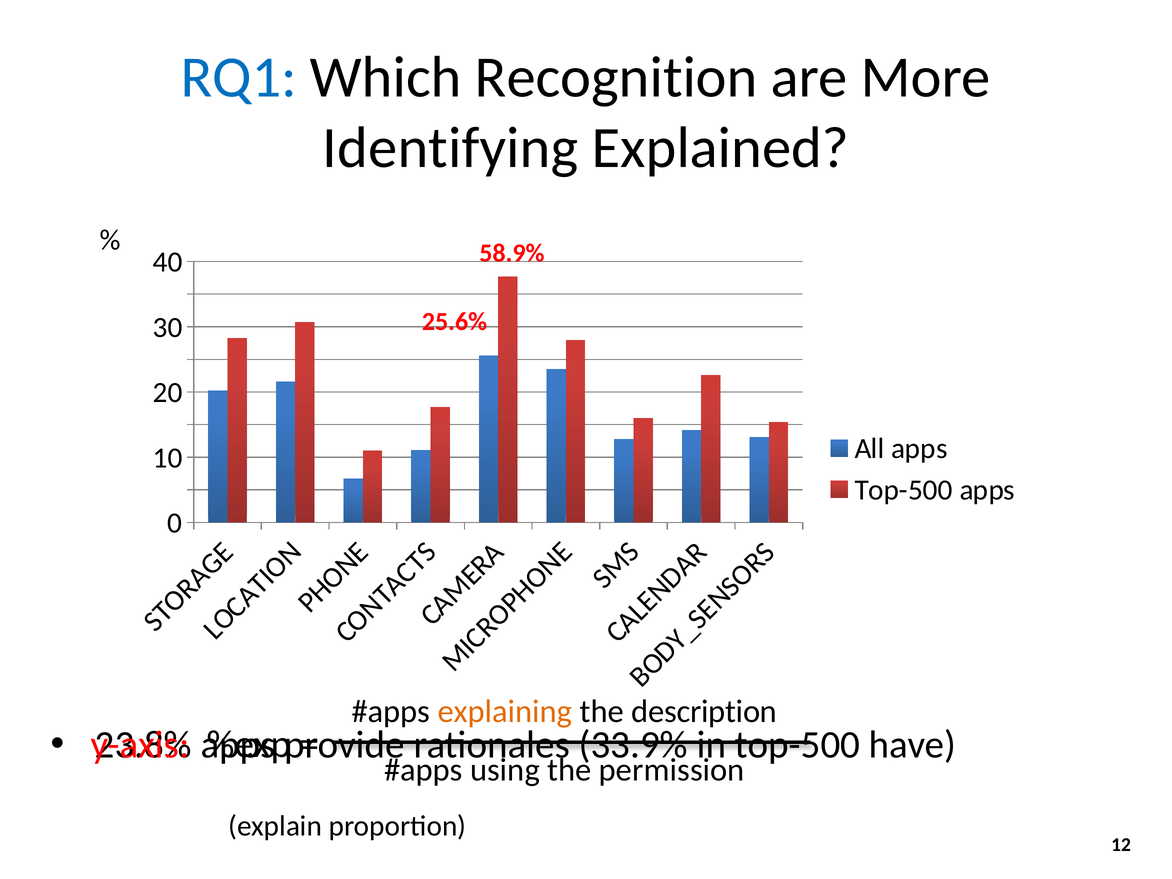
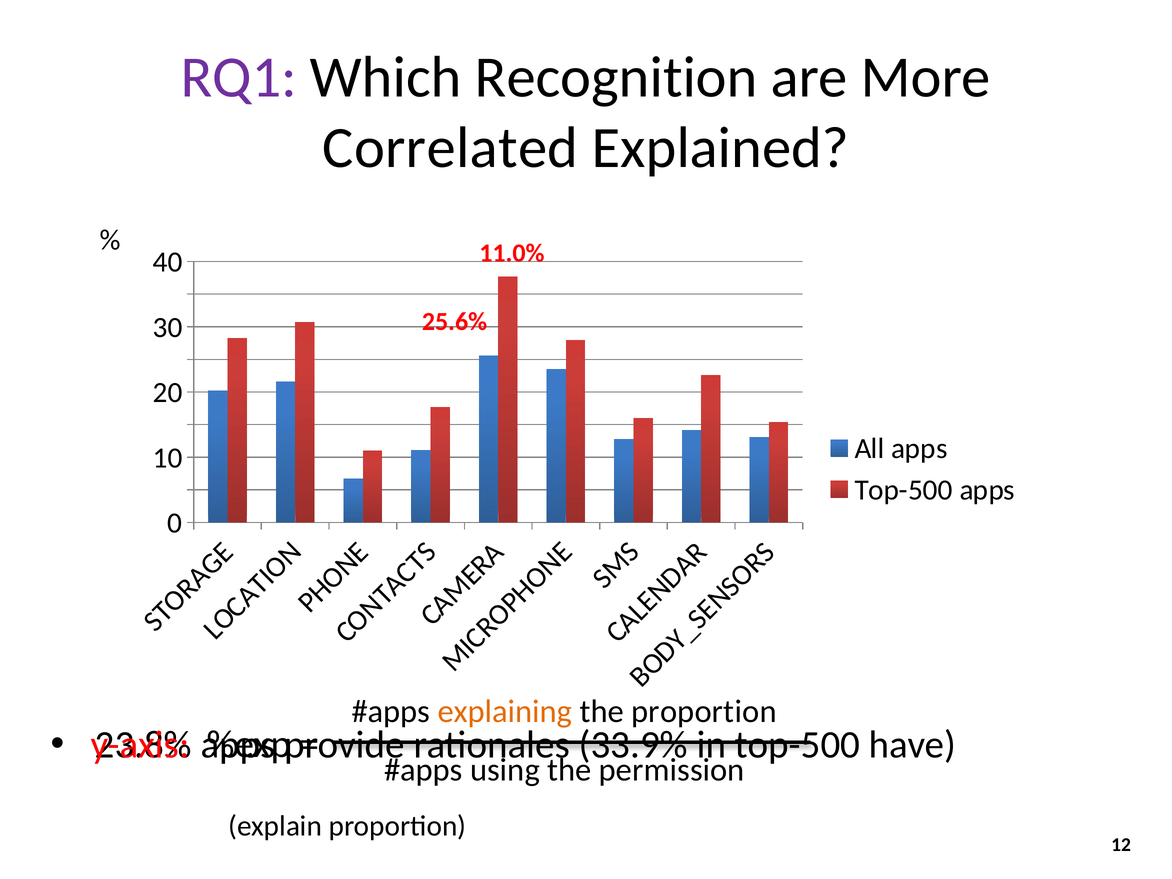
RQ1 colour: blue -> purple (239, 77)
Identifying: Identifying -> Correlated (450, 148)
58.9%: 58.9% -> 11.0% (512, 253)
the description: description -> proportion (704, 711)
